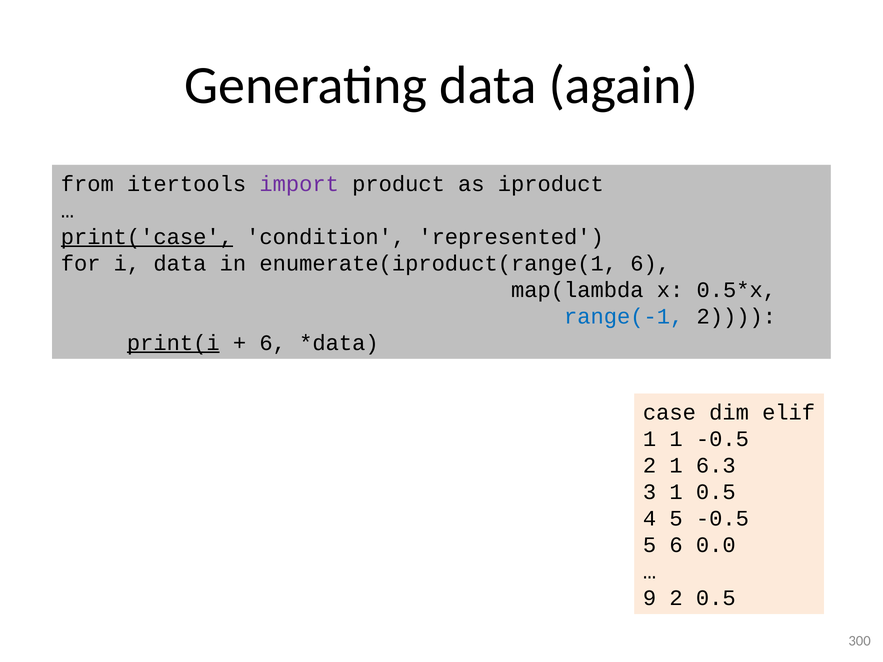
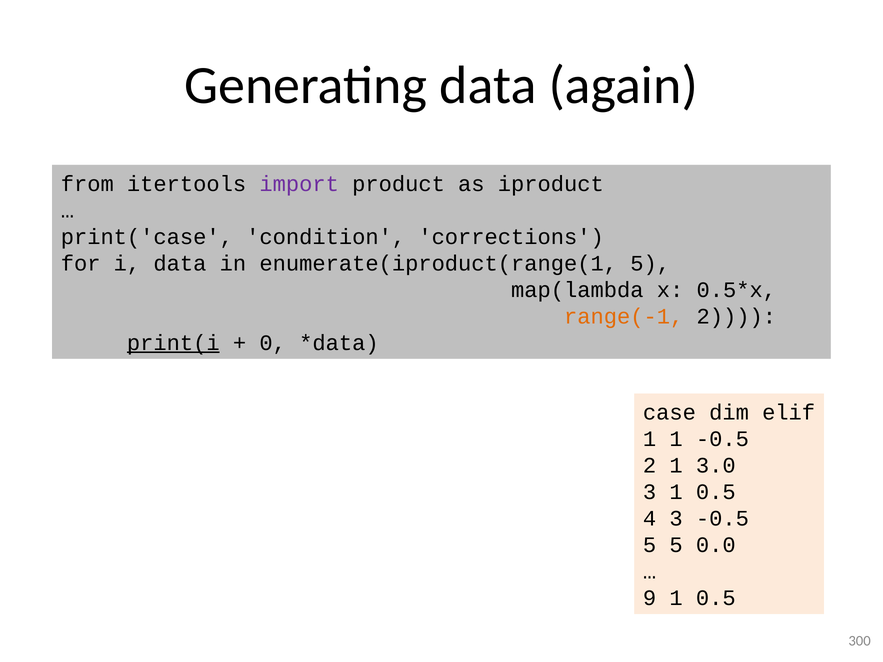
print('case underline: present -> none (147, 237)
represented: represented -> corrections (511, 237)
enumerate(iproduct(range(1 6: 6 -> 5 (650, 263)
range(-1 colour: blue -> orange (624, 316)
6: 6 -> 0 (273, 343)
6.3: 6.3 -> 3.0 (716, 466)
4 5: 5 -> 3 (676, 519)
5 6: 6 -> 5 (676, 545)
9 2: 2 -> 1 (676, 598)
